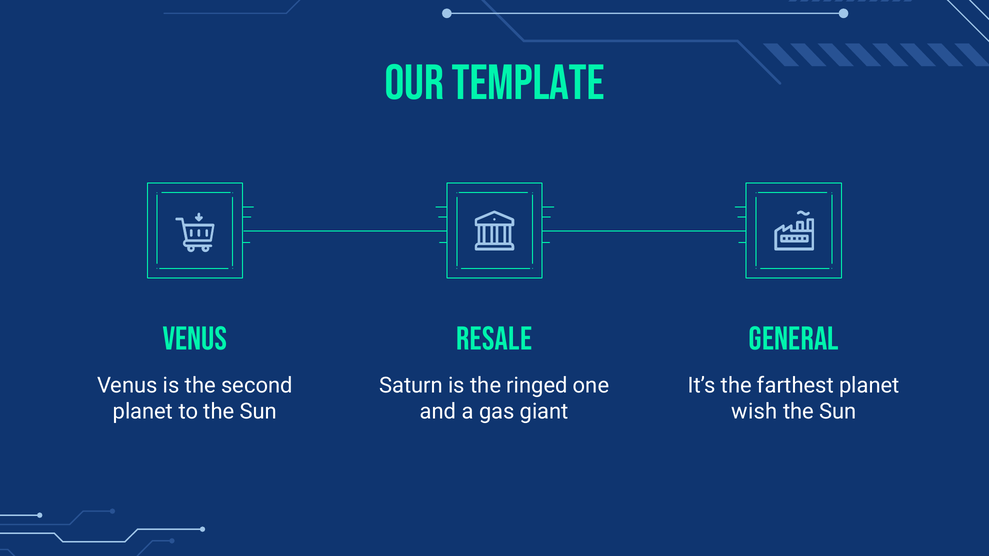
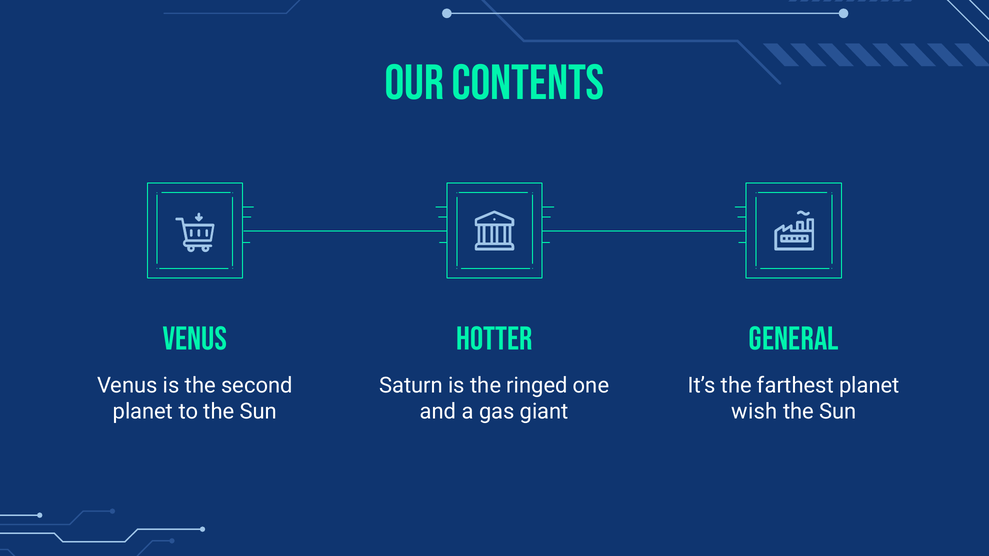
TEMPLATE: TEMPLATE -> CONTENTS (528, 83)
RESALE: RESALE -> HOTTER (494, 339)
